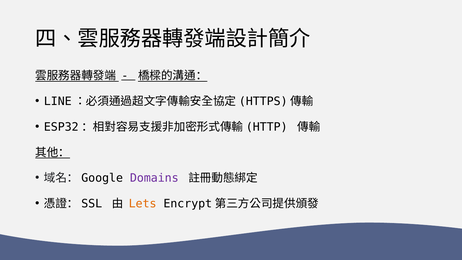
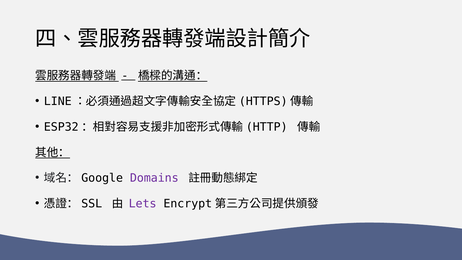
Lets colour: orange -> purple (143, 204)
